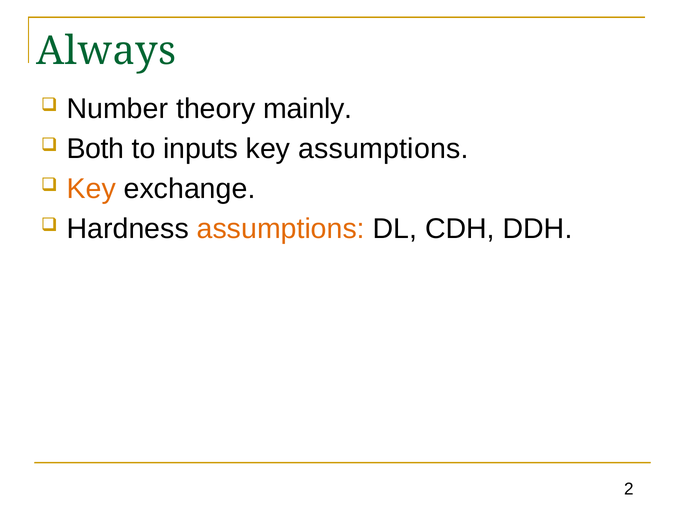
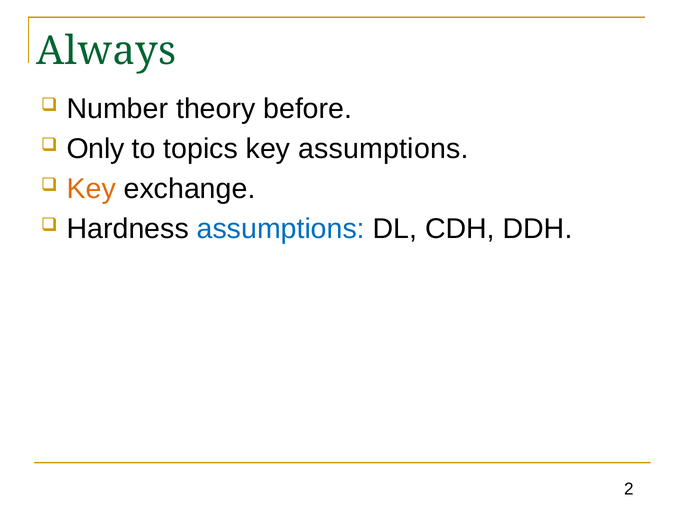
mainly: mainly -> before (308, 109)
Both: Both -> Only (95, 149)
inputs: inputs -> topics (201, 149)
assumptions colour: orange -> blue (281, 229)
